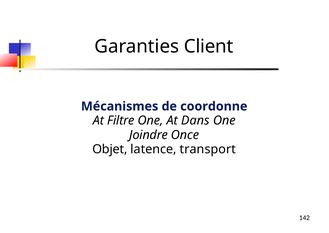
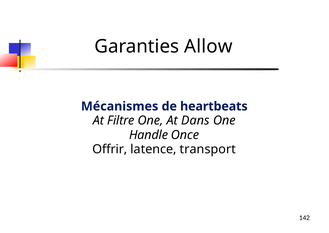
Client: Client -> Allow (208, 46)
coordonne: coordonne -> heartbeats (214, 106)
Joindre: Joindre -> Handle (149, 135)
Objet: Objet -> Offrir (110, 149)
